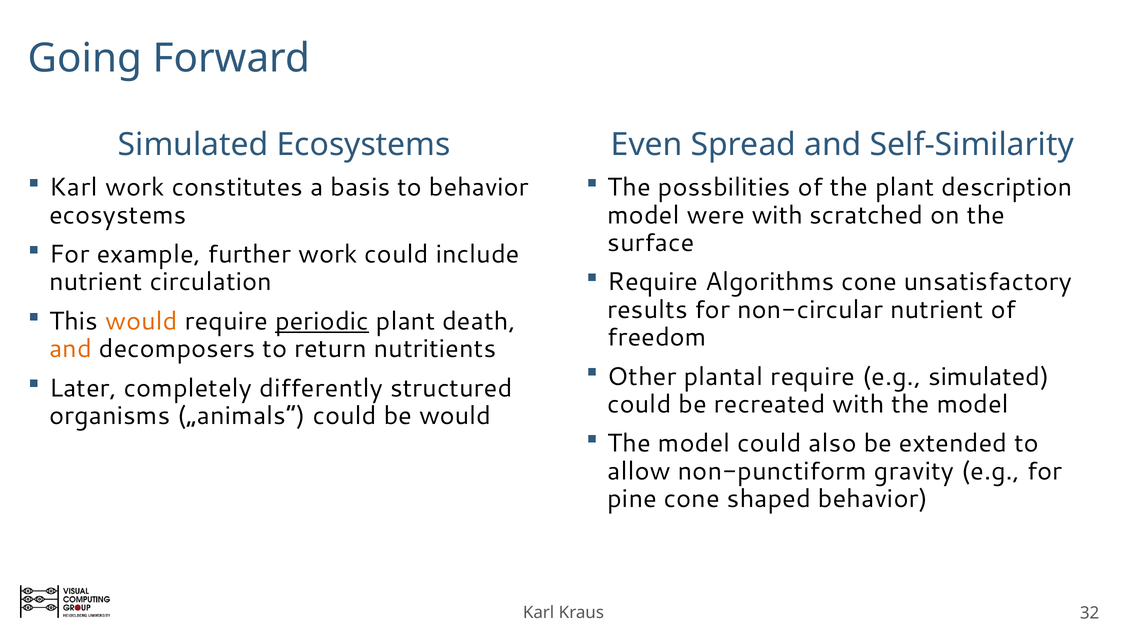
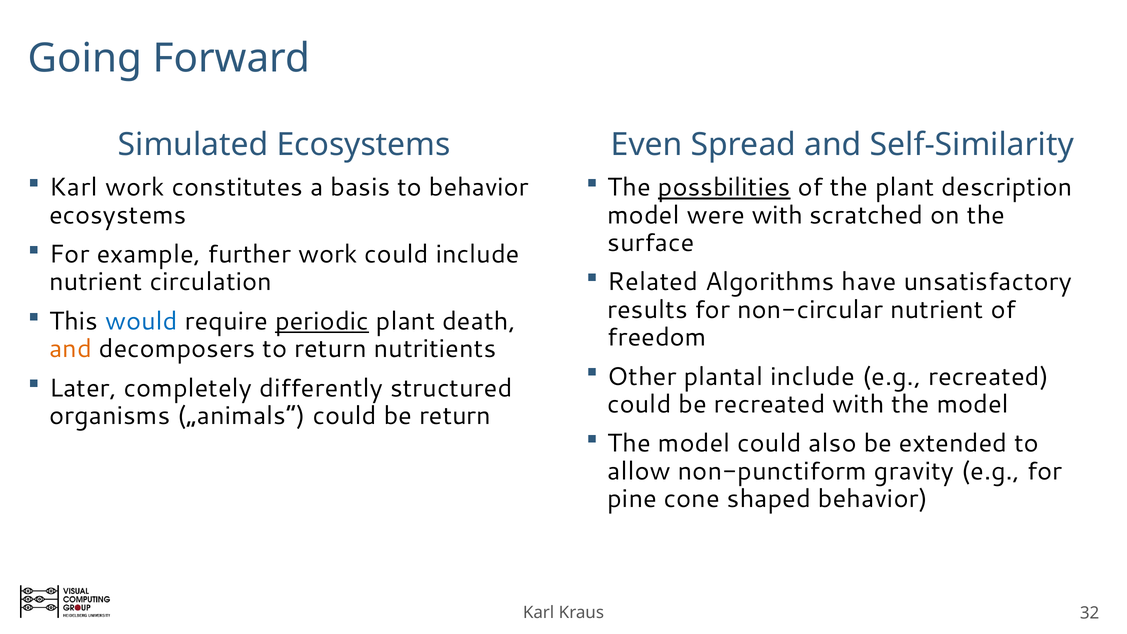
possbilities underline: none -> present (724, 187)
Require: Require -> Related (653, 282)
Algorithms cone: cone -> have (869, 282)
would colour: orange -> blue (141, 321)
plantal require: require -> include (813, 377)
e.g simulated: simulated -> recreated (989, 377)
be would: would -> return (455, 416)
